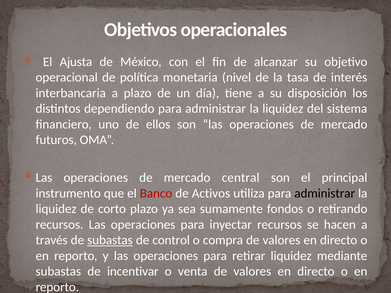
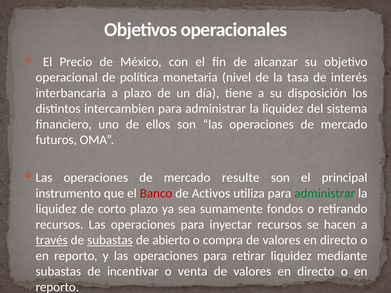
Ajusta: Ajusta -> Precio (76, 62)
dependiendo: dependiendo -> intercambien (119, 109)
central: central -> resulte (241, 178)
administrar colour: black -> green (325, 193)
través underline: none -> present (52, 240)
control: control -> abierto (171, 240)
